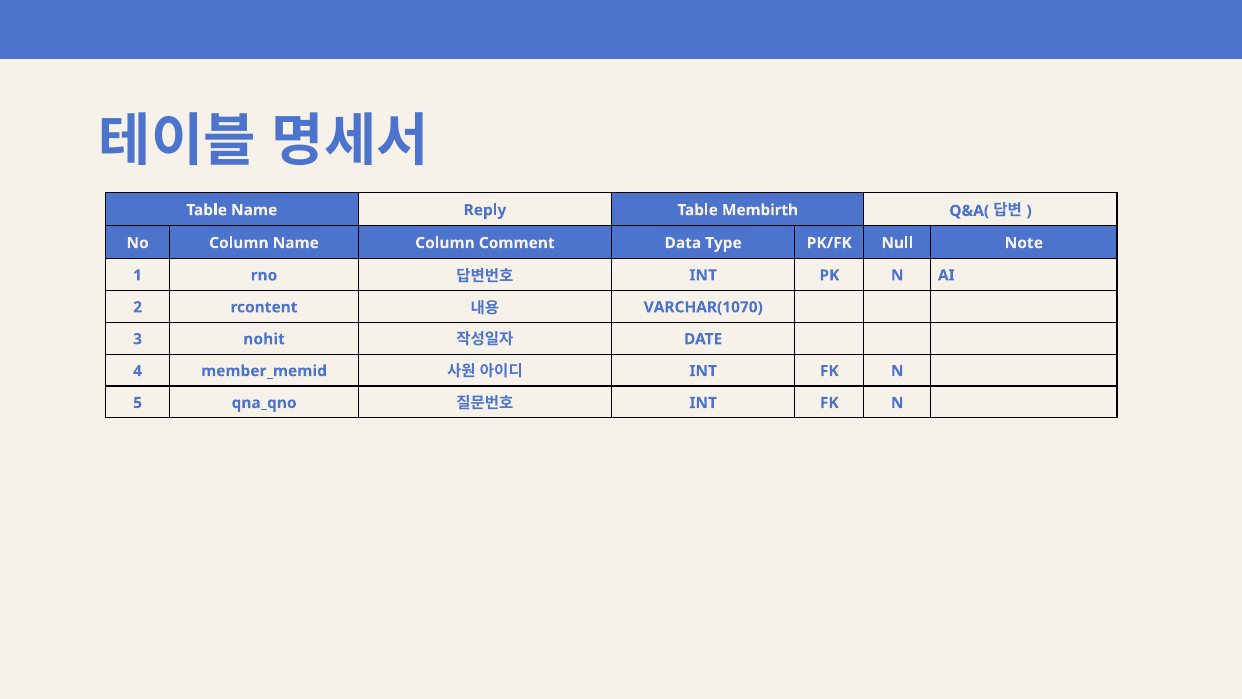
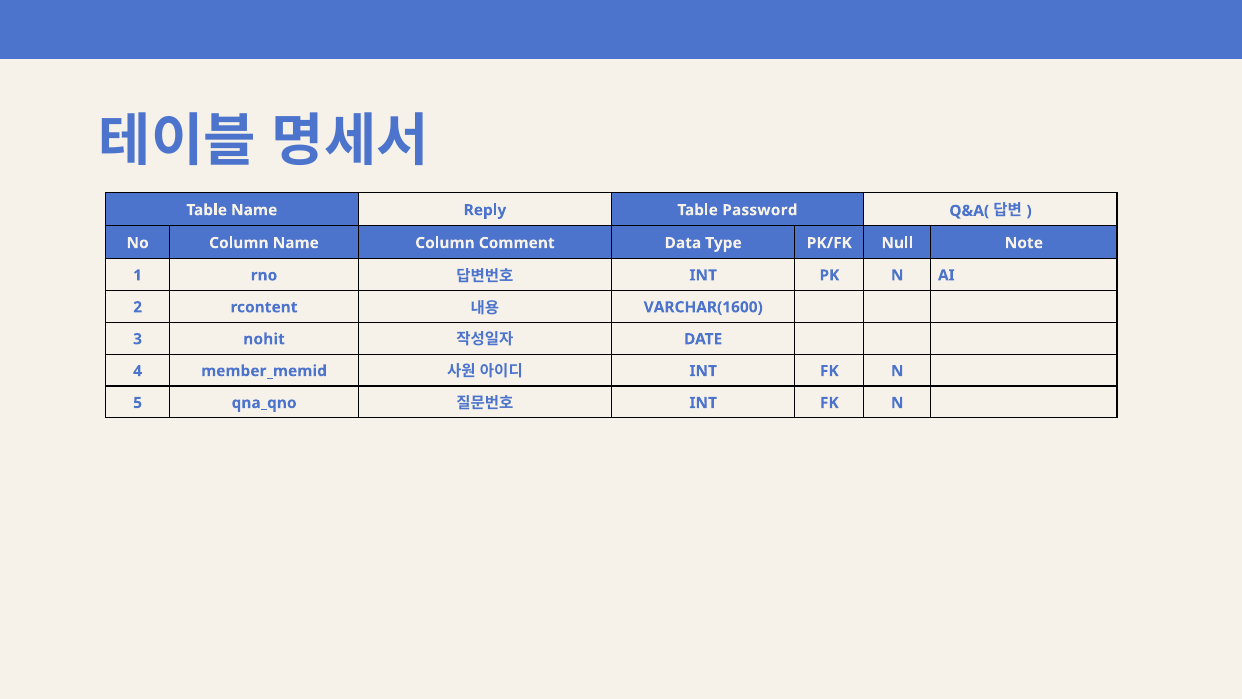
Membirth: Membirth -> Password (760, 210)
VARCHAR(1070: VARCHAR(1070 -> VARCHAR(1600 (703, 307)
